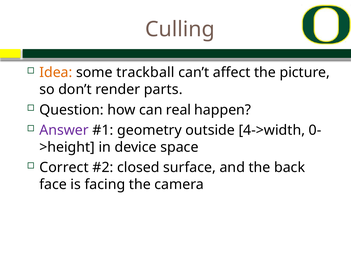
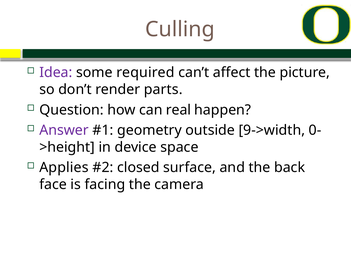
Idea colour: orange -> purple (56, 73)
trackball: trackball -> required (145, 73)
4->width: 4->width -> 9->width (272, 130)
Correct: Correct -> Applies (64, 168)
